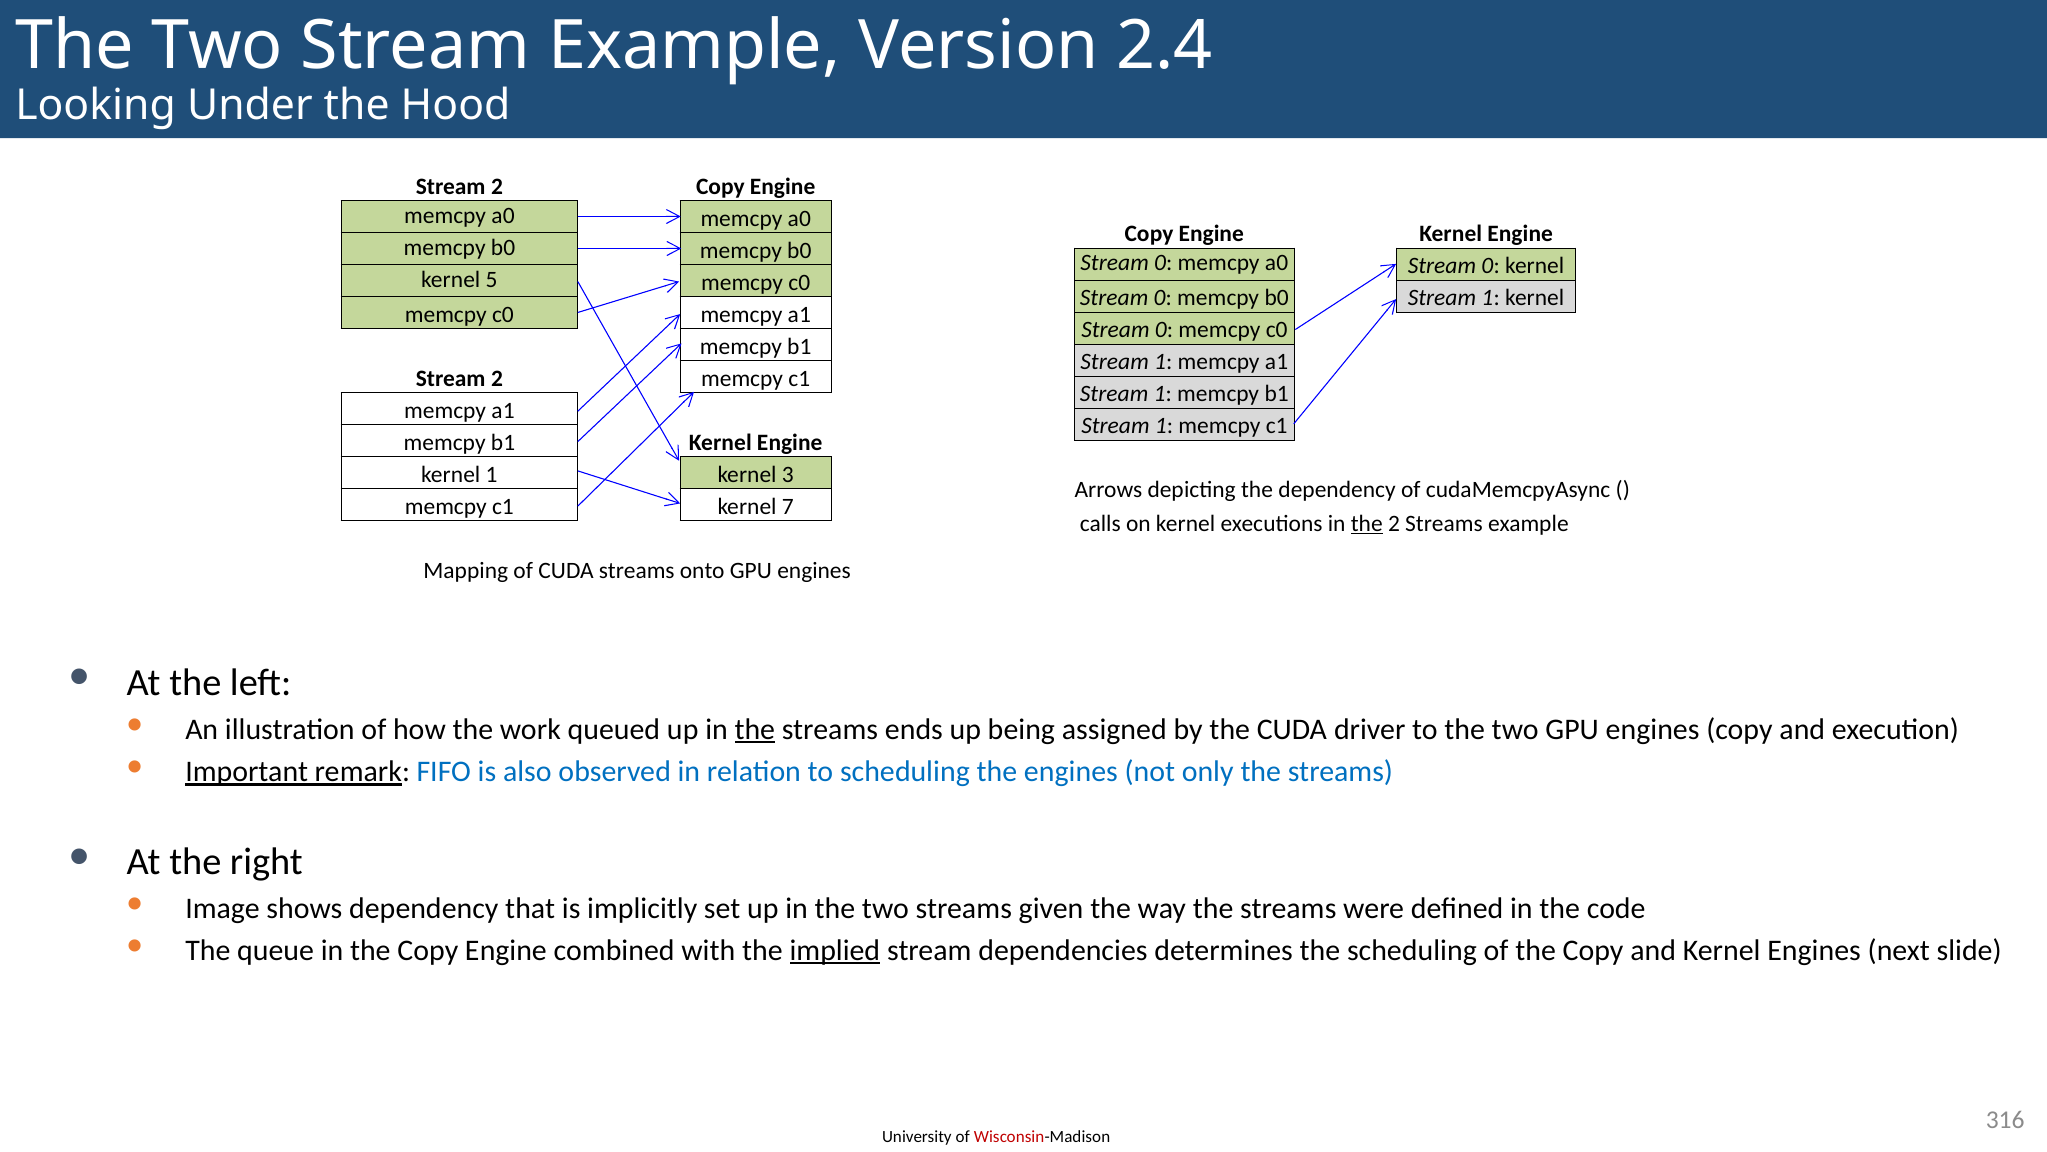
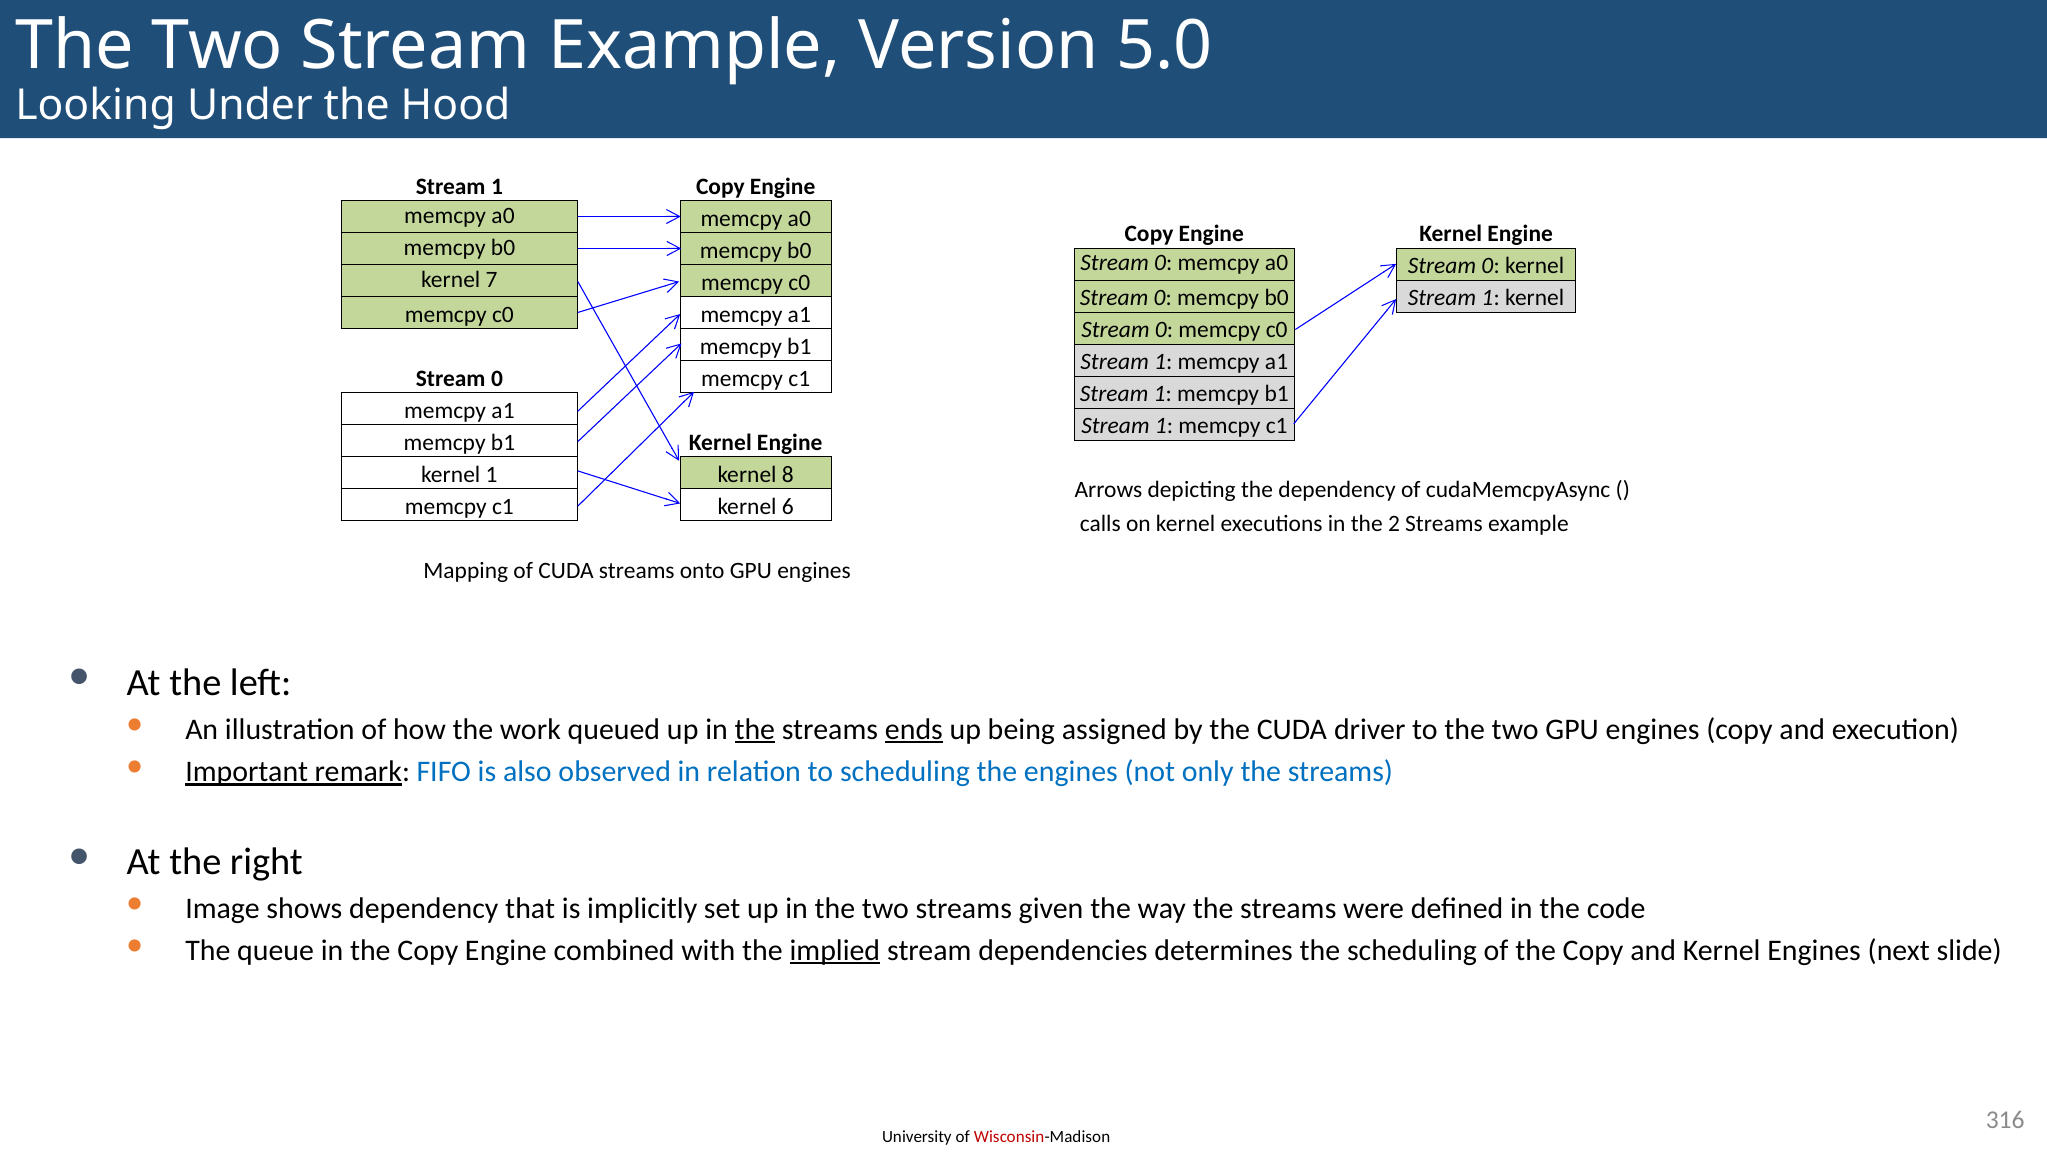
2.4: 2.4 -> 5.0 (1164, 46)
2: 2 -> 1 (497, 186)
5: 5 -> 7 (492, 279)
2: 2 -> 0 (497, 378)
3: 3 -> 8 (788, 474)
7: 7 -> 6 (788, 506)
the underline: present -> none (1367, 523)
ends underline: none -> present (914, 729)
